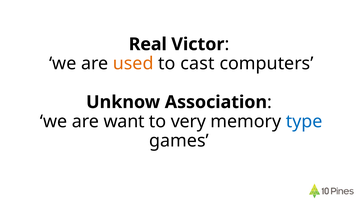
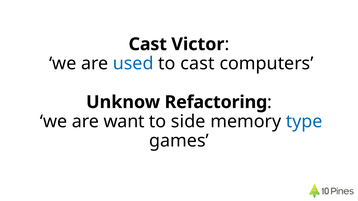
Real: Real -> Cast (148, 44)
used colour: orange -> blue (133, 64)
Association: Association -> Refactoring (216, 102)
very: very -> side (188, 122)
